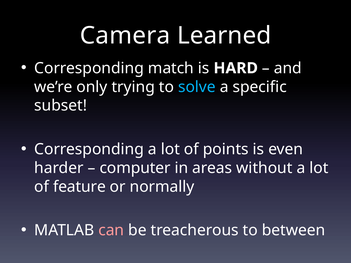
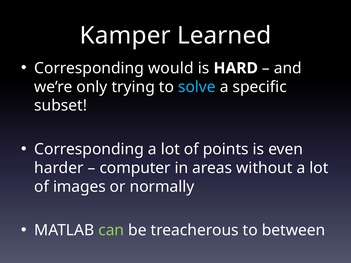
Camera: Camera -> Kamper (125, 36)
match: match -> would (171, 68)
feature: feature -> images (79, 187)
can colour: pink -> light green (111, 231)
